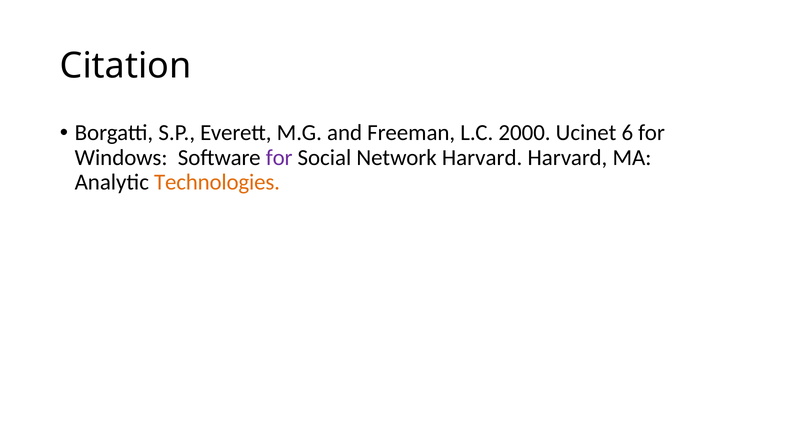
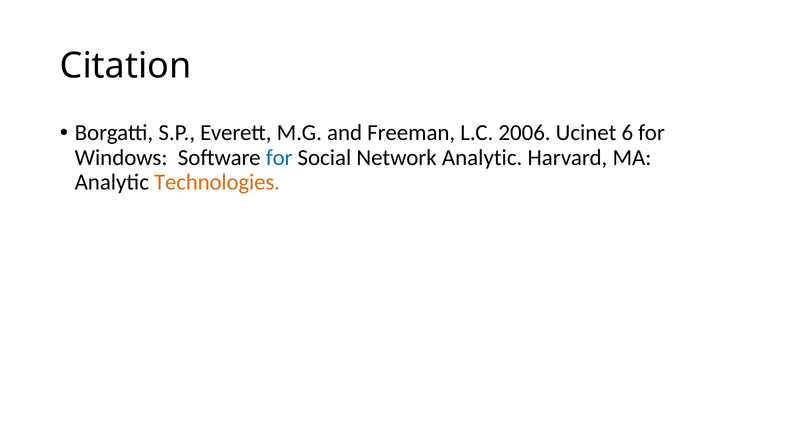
2000: 2000 -> 2006 (525, 133)
for colour: purple -> blue (279, 158)
Network Harvard: Harvard -> Analytic (482, 158)
